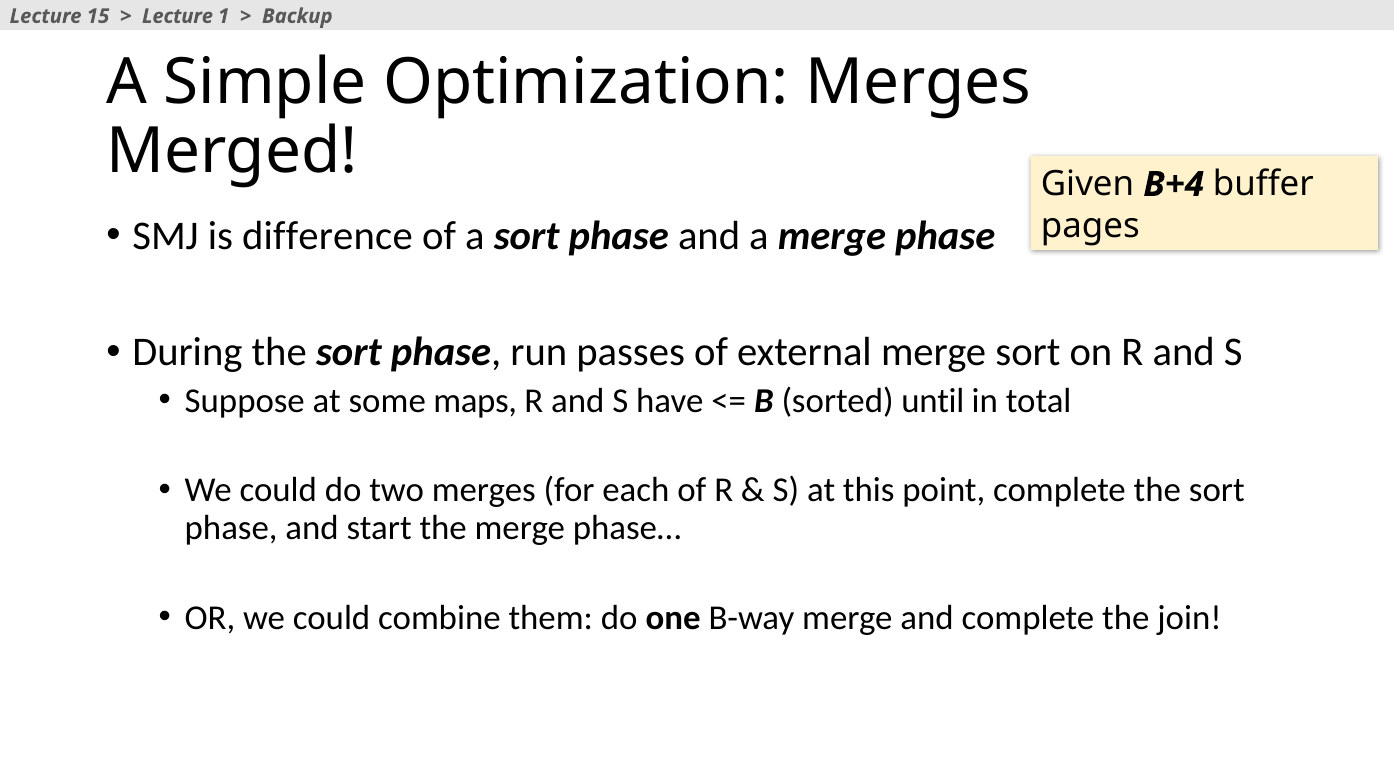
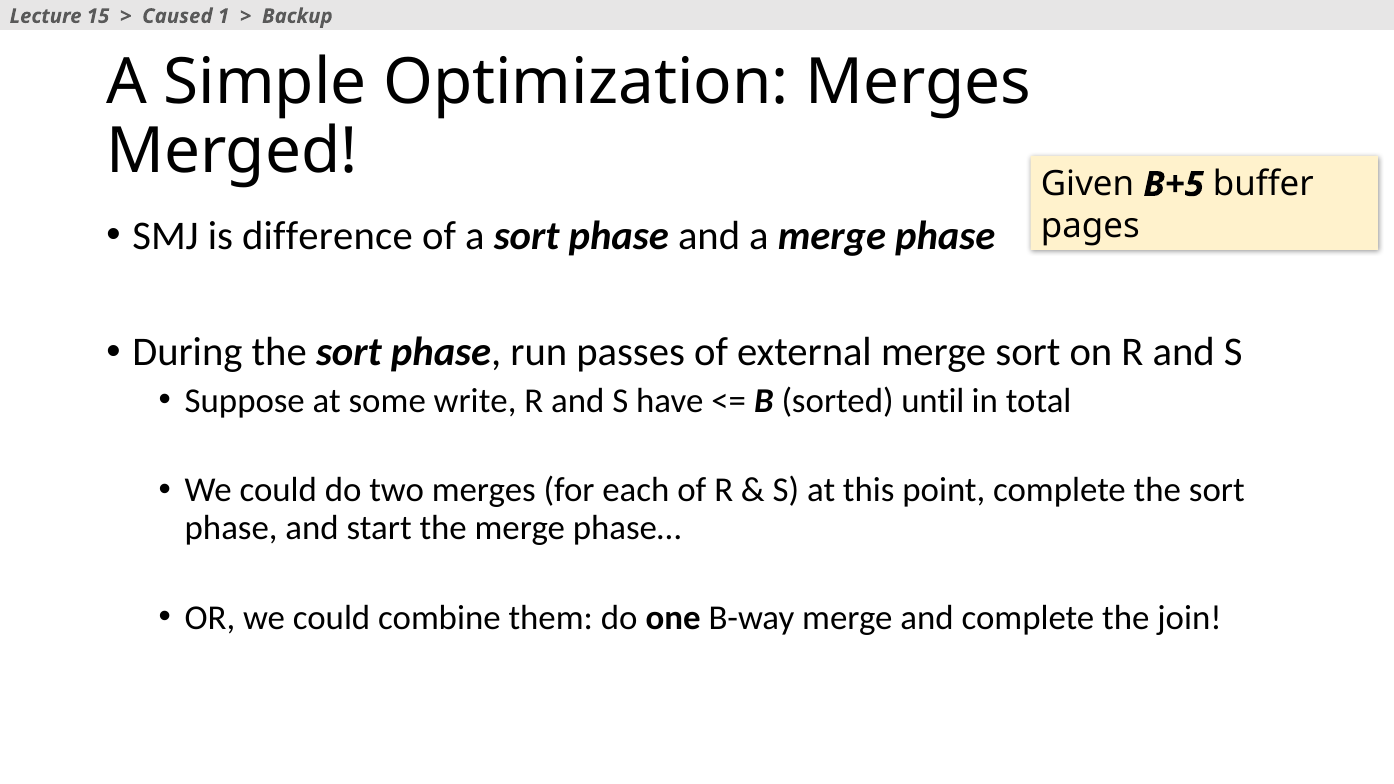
Lecture: Lecture -> Caused (177, 16)
B+4: B+4 -> B+5 (1174, 184)
maps: maps -> write (475, 401)
